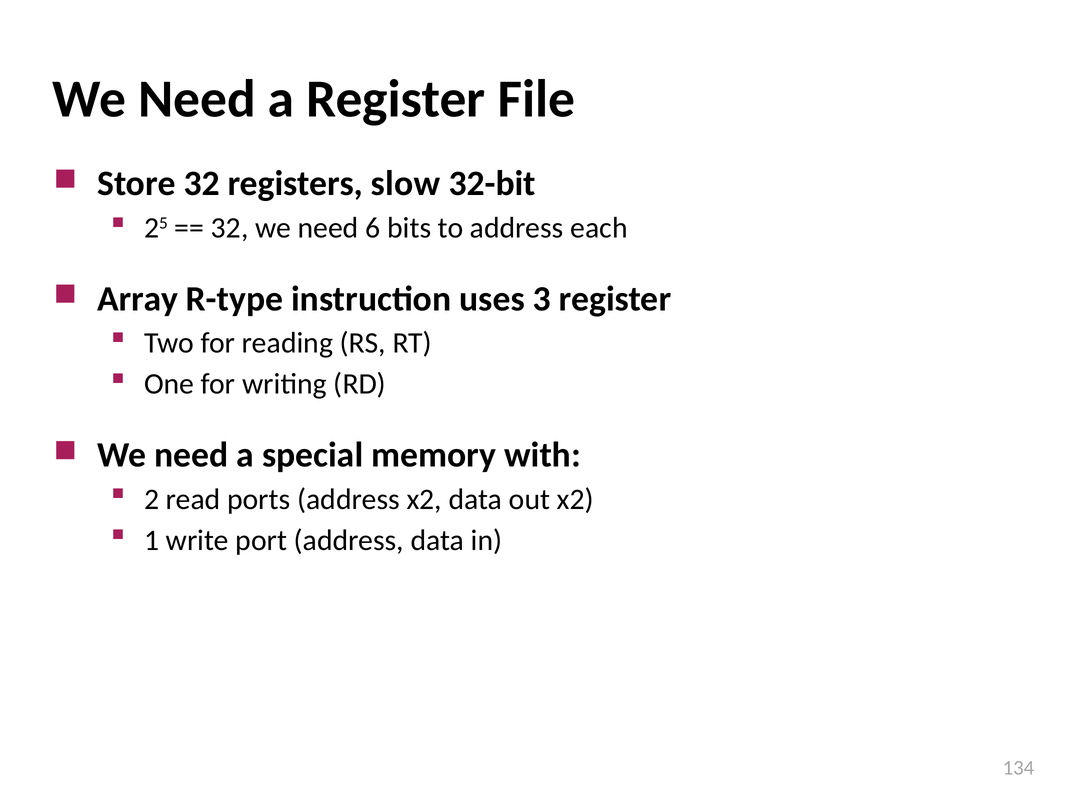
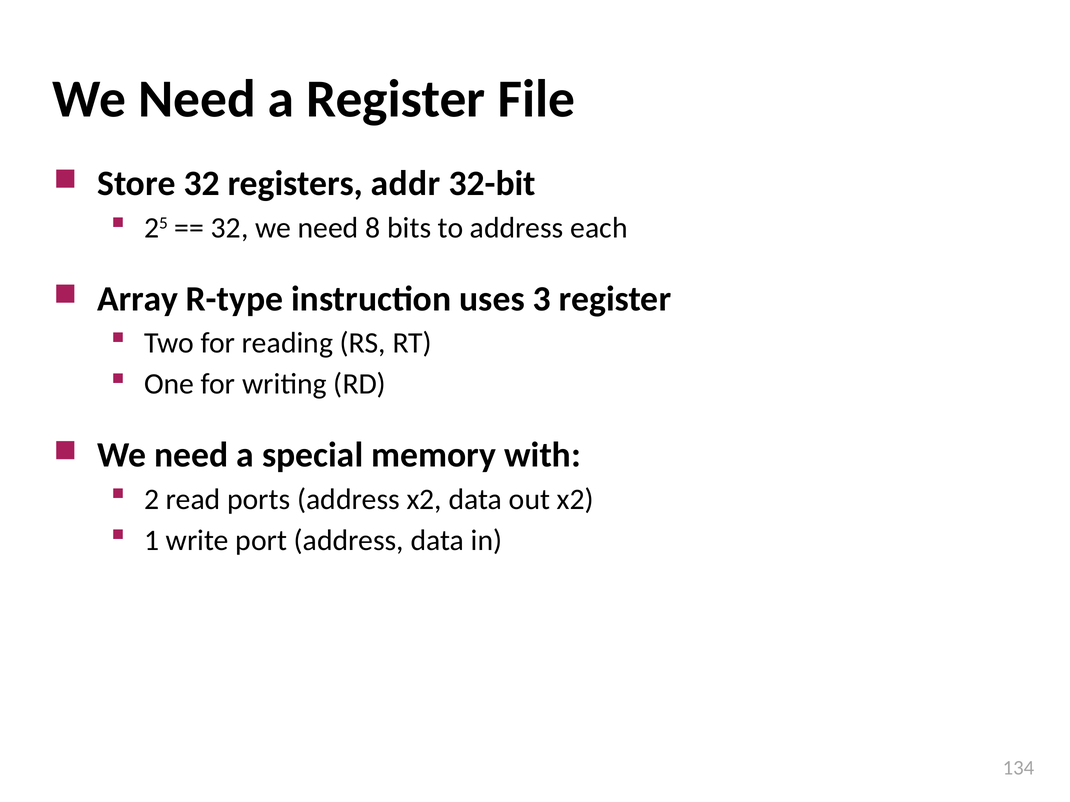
slow: slow -> addr (406, 184)
6: 6 -> 8 (373, 228)
